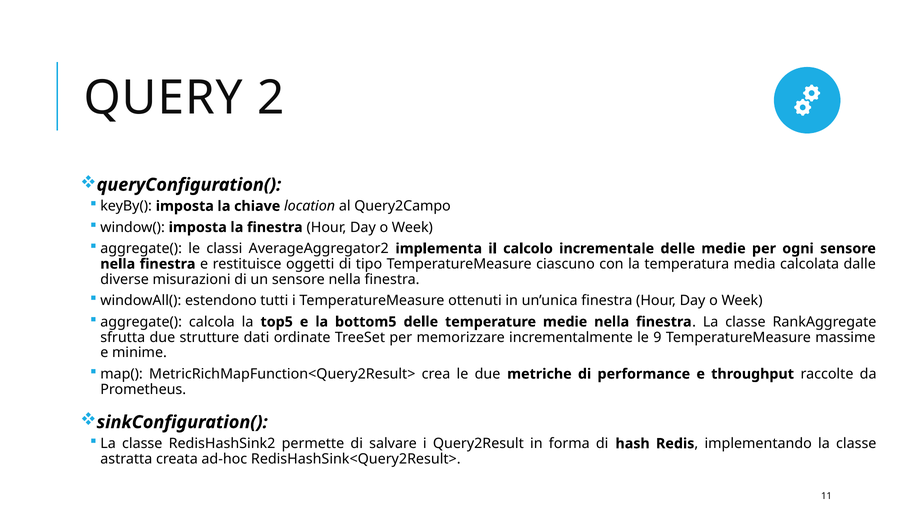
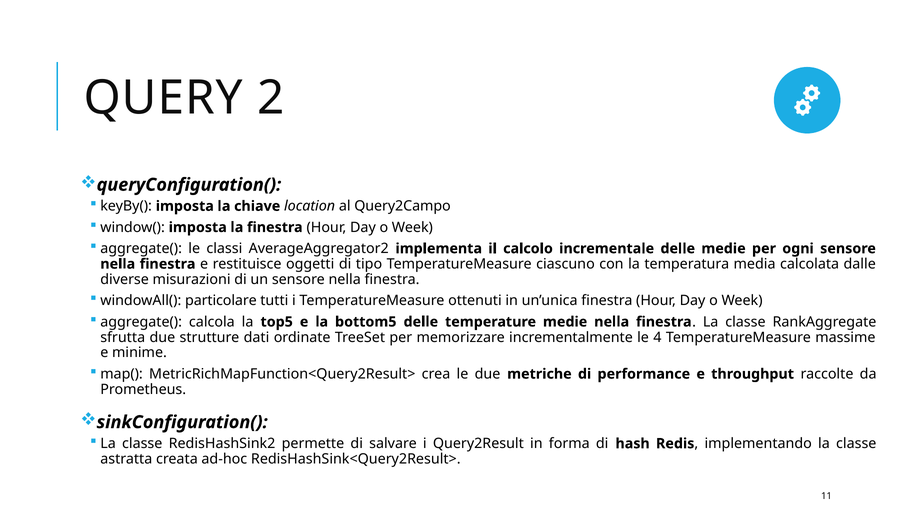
estendono: estendono -> particolare (221, 301)
9: 9 -> 4 (657, 337)
